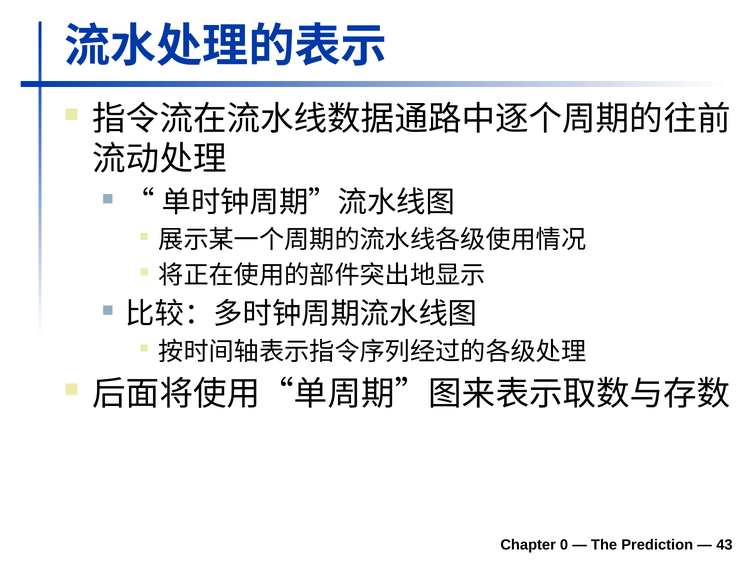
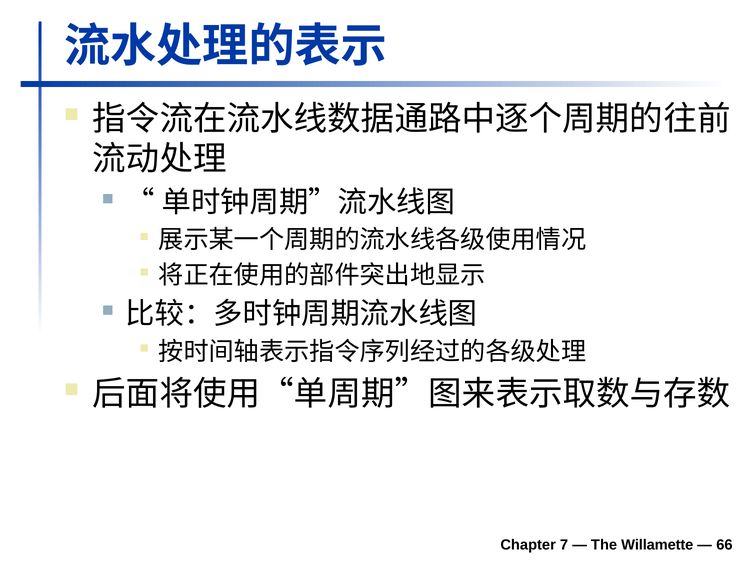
0: 0 -> 7 (564, 545)
Prediction: Prediction -> Willamette (657, 545)
43: 43 -> 66 (724, 545)
